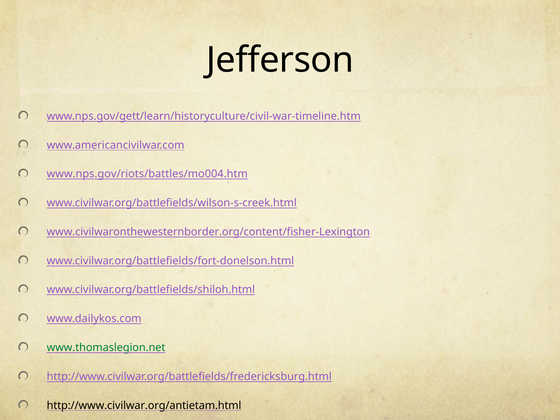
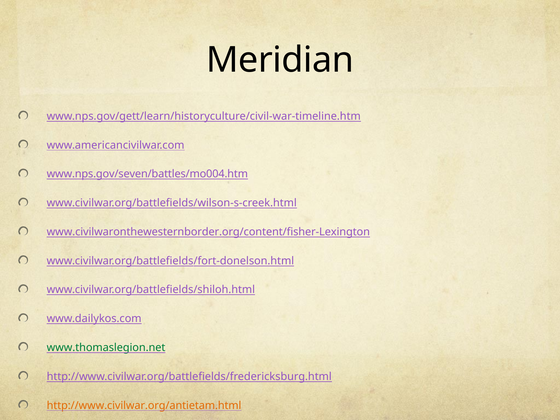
Jefferson: Jefferson -> Meridian (280, 60)
www.nps.gov/riots/battles/mo004.htm: www.nps.gov/riots/battles/mo004.htm -> www.nps.gov/seven/battles/mo004.htm (147, 174)
http://www.civilwar.org/antietam.html colour: black -> orange (144, 405)
